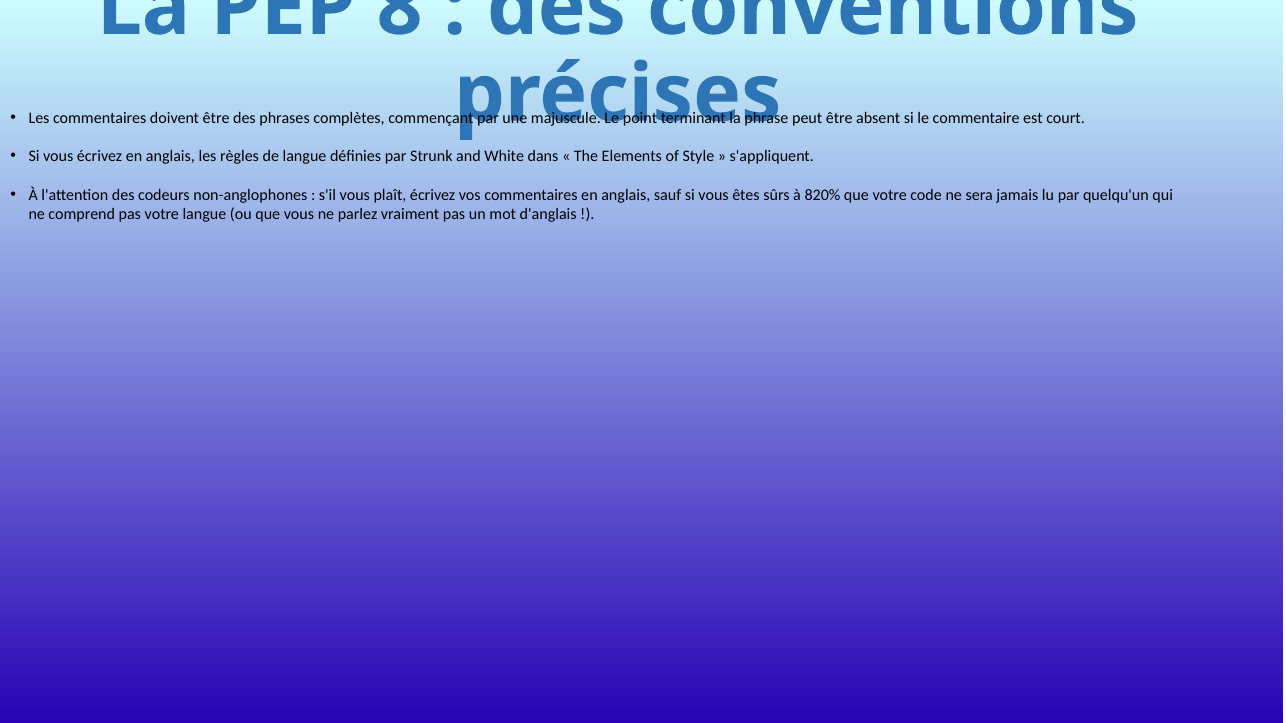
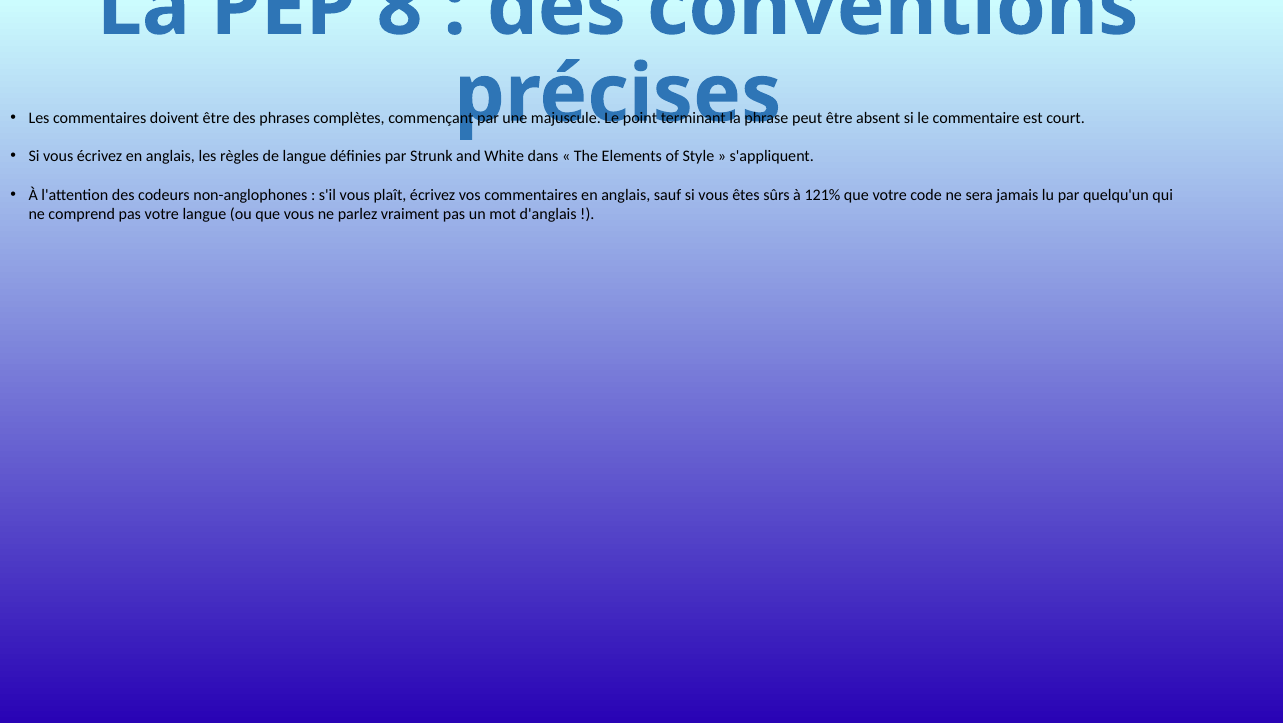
820%: 820% -> 121% (822, 195)
